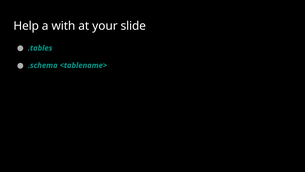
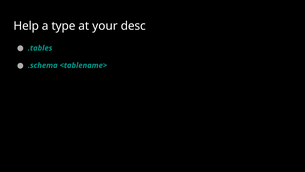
with: with -> type (63, 26)
slide: slide -> desc (133, 26)
